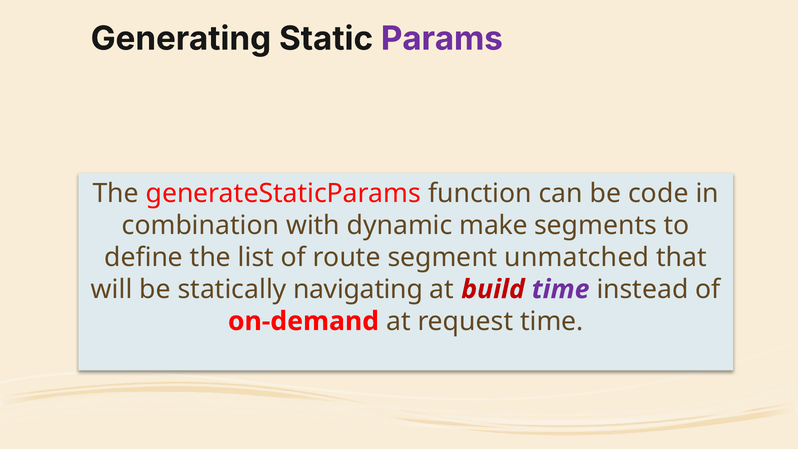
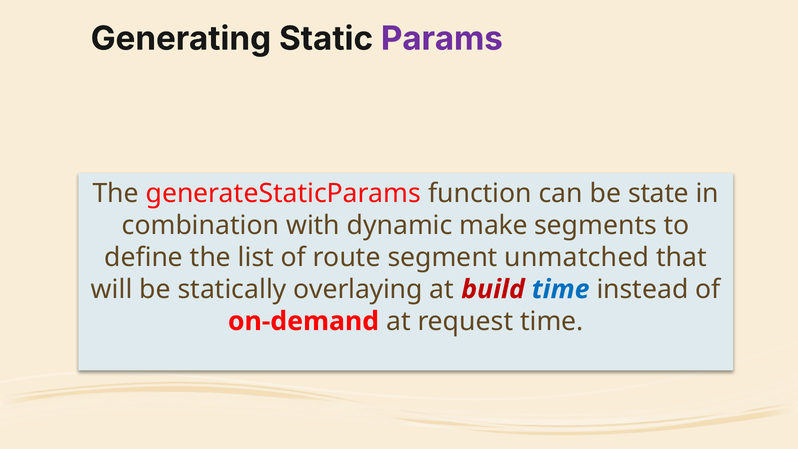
code: code -> state (658, 193)
navigating: navigating -> overlaying (358, 289)
time colour: purple -> blue (561, 289)
